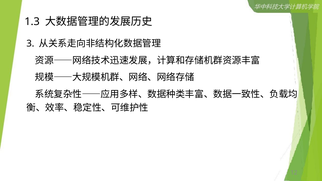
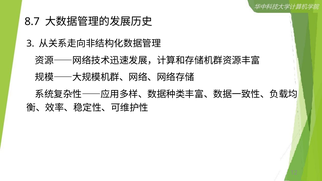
1.3: 1.3 -> 8.7 (32, 22)
